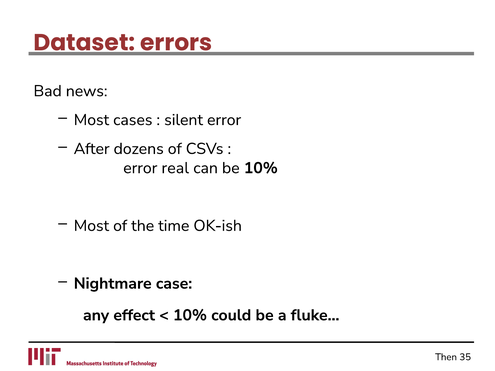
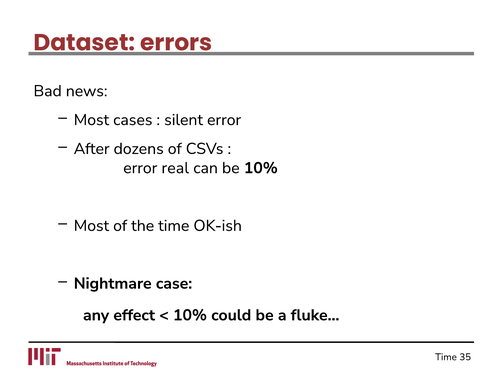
Then: Then -> Time (446, 357)
